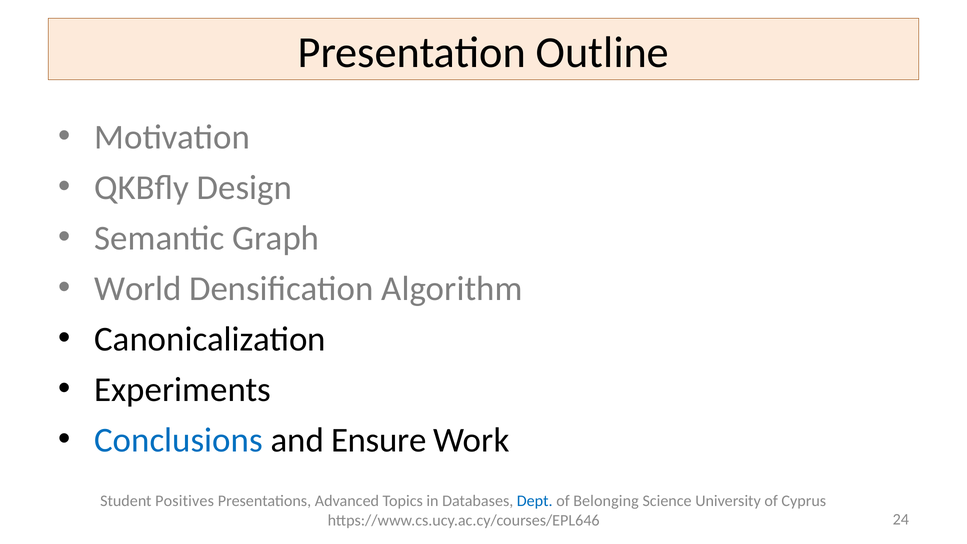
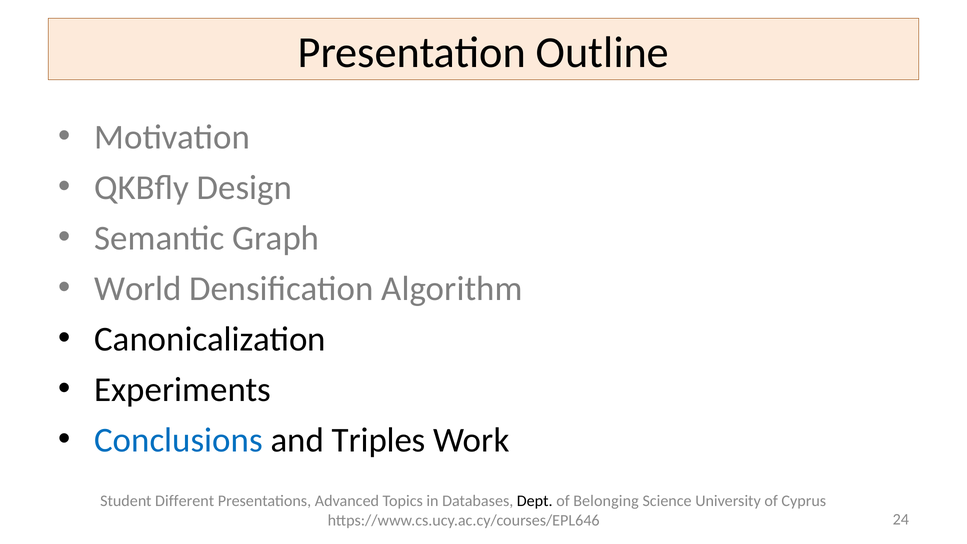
Ensure: Ensure -> Triples (379, 440)
Positives: Positives -> Different (185, 501)
Dept colour: blue -> black (535, 501)
